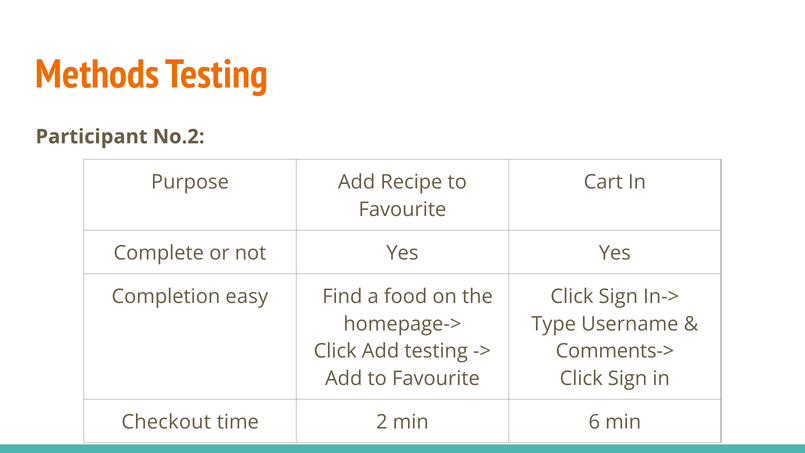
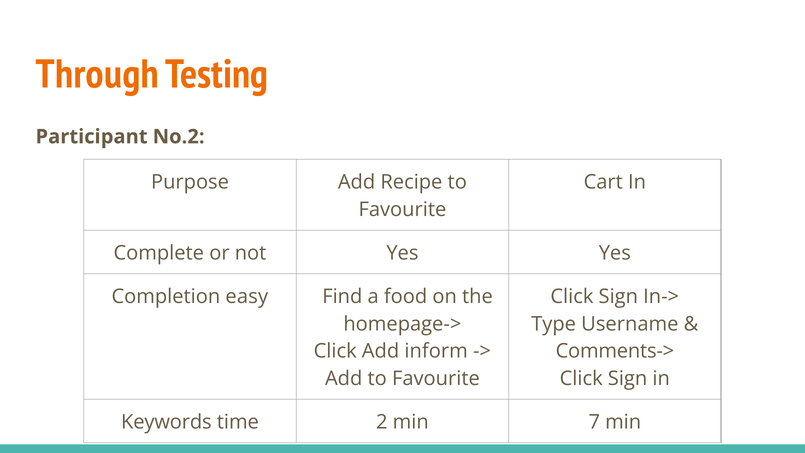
Methods: Methods -> Through (97, 74)
Add testing: testing -> inform (436, 351)
Checkout: Checkout -> Keywords (166, 422)
6: 6 -> 7 (594, 422)
